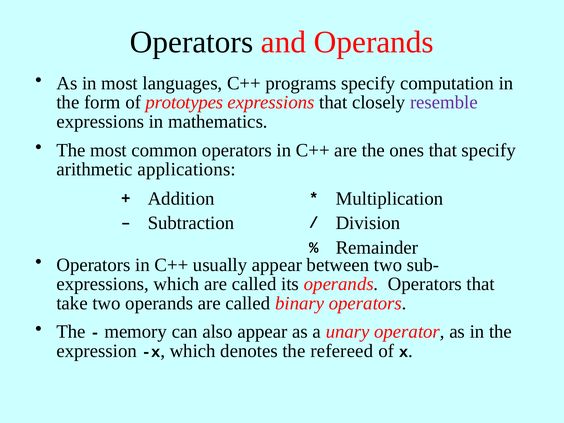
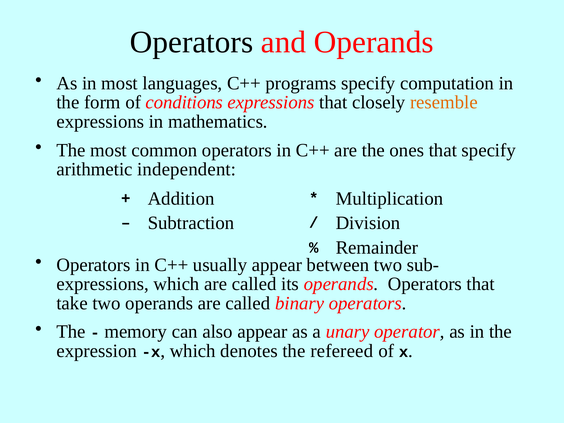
prototypes: prototypes -> conditions (184, 102)
resemble colour: purple -> orange (444, 102)
applications: applications -> independent (187, 169)
